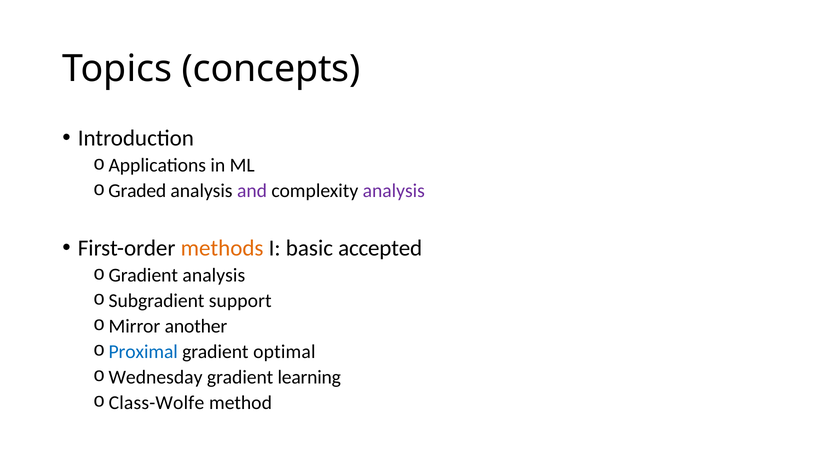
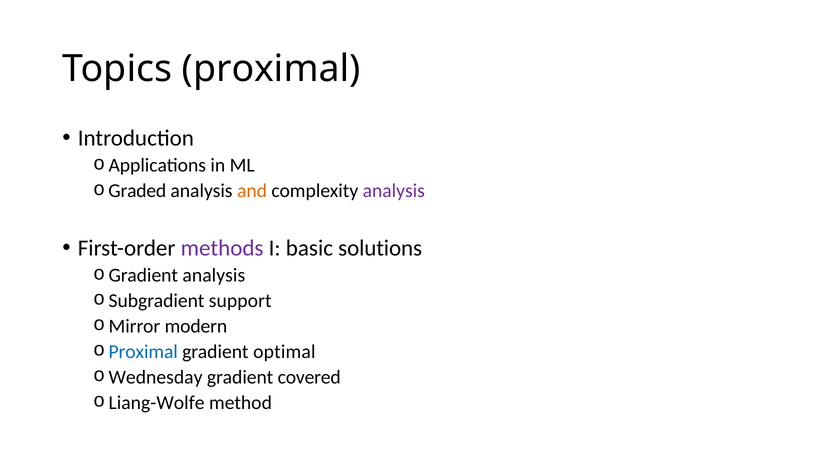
Topics concepts: concepts -> proximal (271, 69)
and colour: purple -> orange (252, 191)
methods colour: orange -> purple (222, 248)
accepted: accepted -> solutions (380, 248)
another: another -> modern (196, 326)
learning: learning -> covered (309, 377)
Class-Wolfe: Class-Wolfe -> Liang-Wolfe (157, 402)
